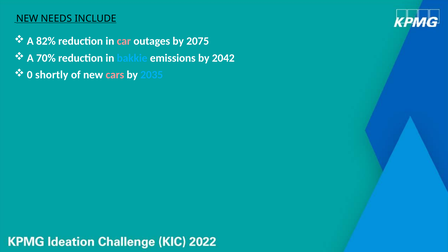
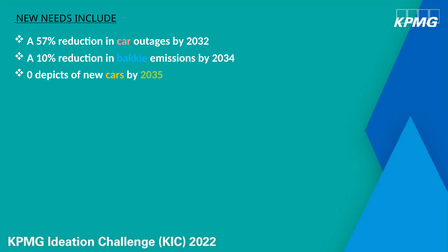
82%: 82% -> 57% (46, 41)
2075: 2075 -> 2032 (198, 41)
70%: 70% -> 10% (46, 58)
2042: 2042 -> 2034 (223, 58)
shortly: shortly -> depicts (52, 75)
cars colour: pink -> yellow (115, 75)
2035 colour: light blue -> light green (152, 75)
